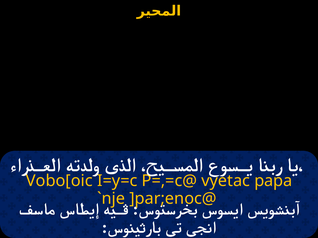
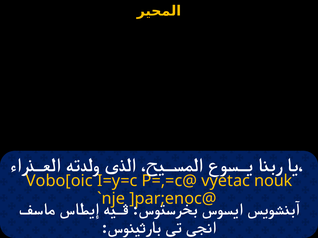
papa: papa -> nouk (273, 181)
